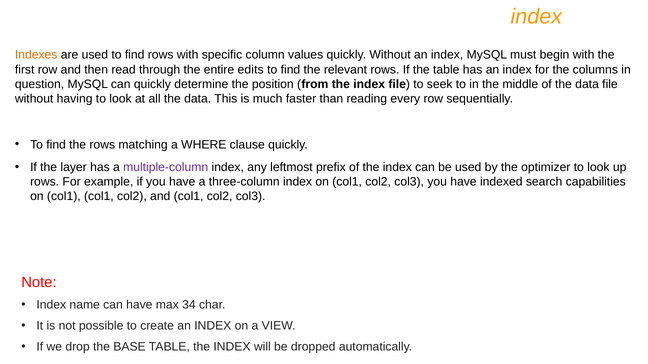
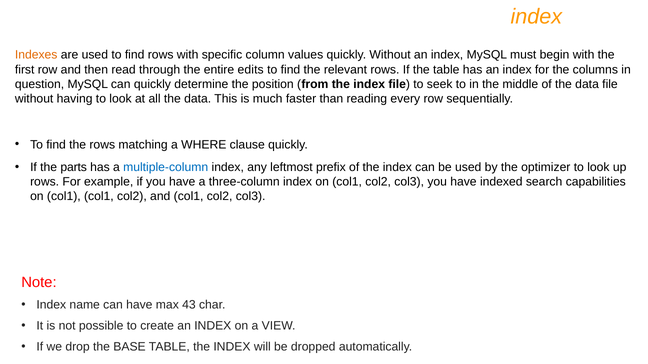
layer: layer -> parts (74, 168)
multiple-column colour: purple -> blue (166, 168)
34: 34 -> 43 (189, 305)
